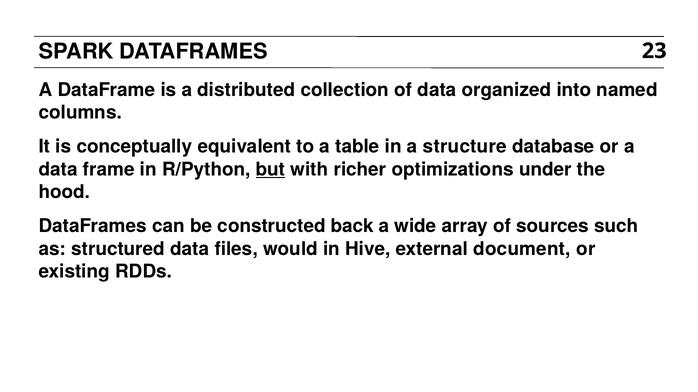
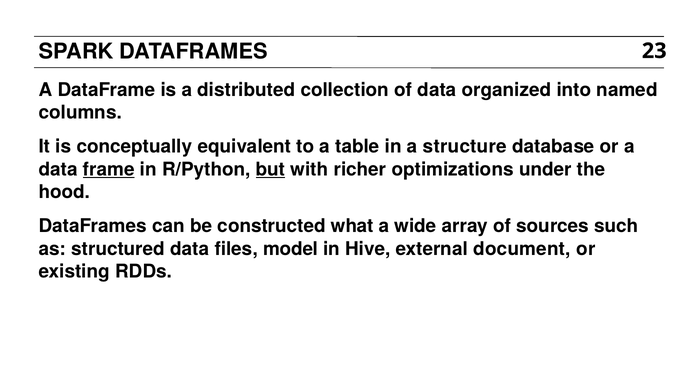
frame underline: none -> present (109, 169)
back: back -> what (352, 226)
would: would -> model (291, 249)
